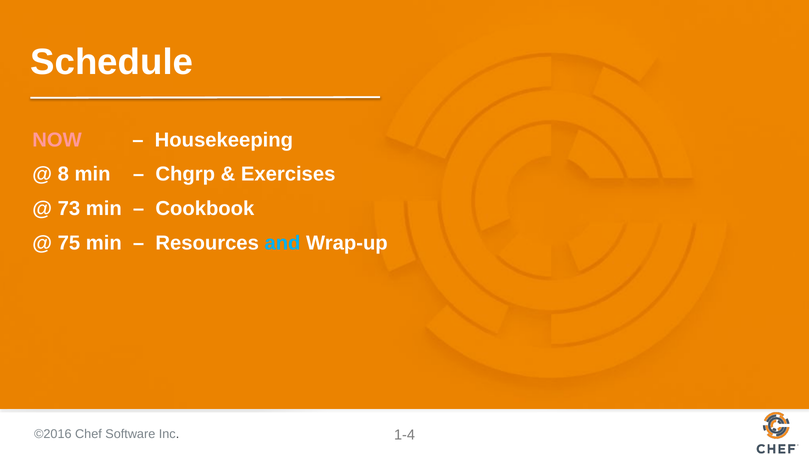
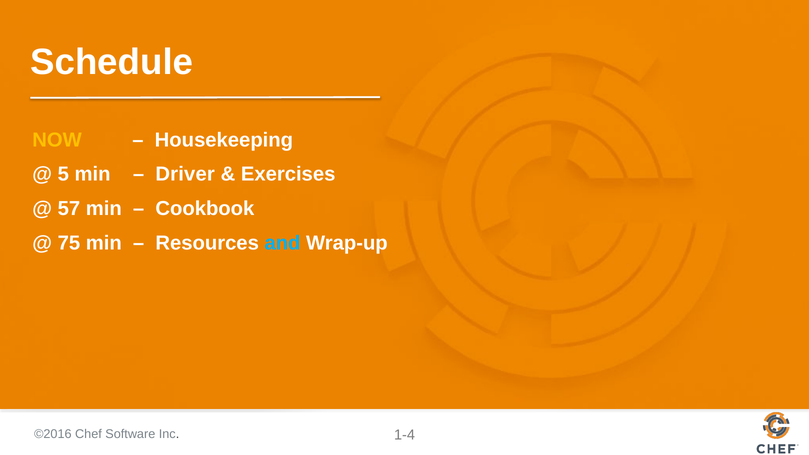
NOW colour: pink -> yellow (57, 140)
8: 8 -> 5 (63, 174)
Chgrp: Chgrp -> Driver (185, 174)
73: 73 -> 57 (69, 209)
